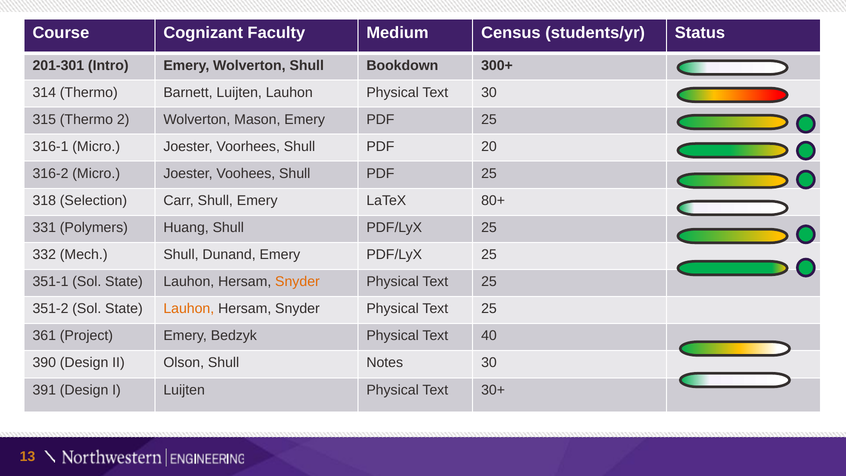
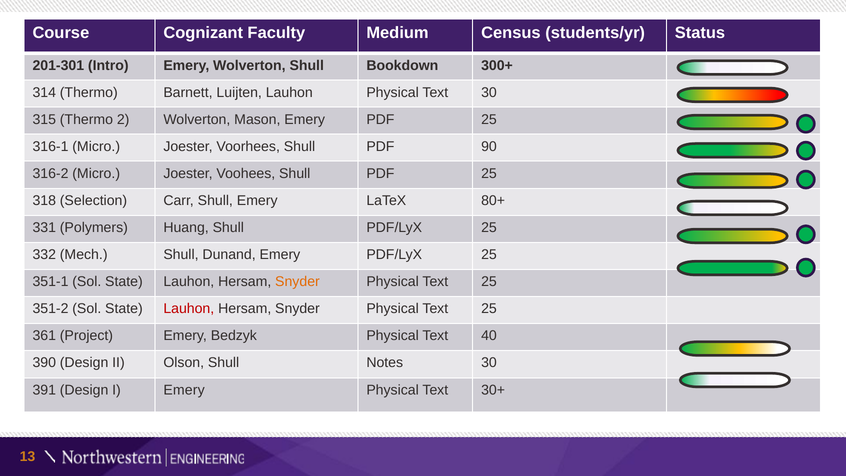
20: 20 -> 90 (489, 147)
Lauhon colour: orange -> red (189, 309)
I Luijten: Luijten -> Emery (184, 390)
